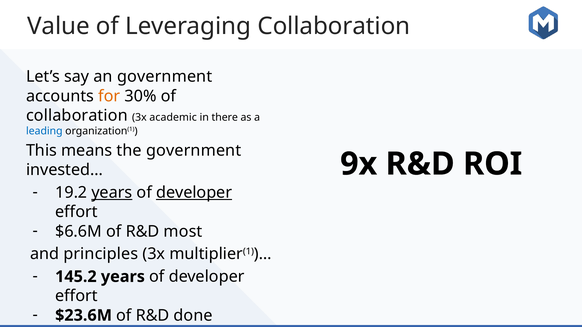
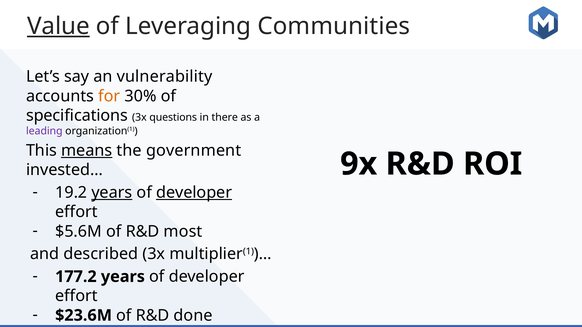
Value underline: none -> present (58, 26)
Leveraging Collaboration: Collaboration -> Communities (334, 26)
an government: government -> vulnerability (165, 77)
collaboration: collaboration -> specifications (77, 116)
academic: academic -> questions (173, 117)
leading colour: blue -> purple (44, 131)
means underline: none -> present (87, 151)
$6.6M: $6.6M -> $5.6M (79, 232)
principles: principles -> described (101, 254)
145.2: 145.2 -> 177.2 (76, 277)
